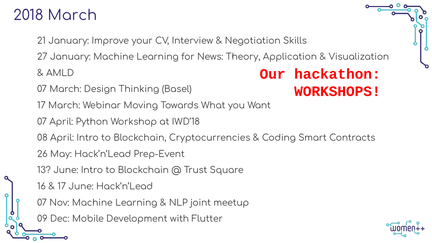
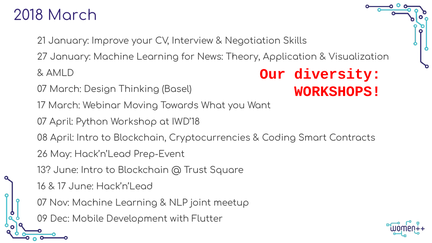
hackathon: hackathon -> diversity (337, 74)
